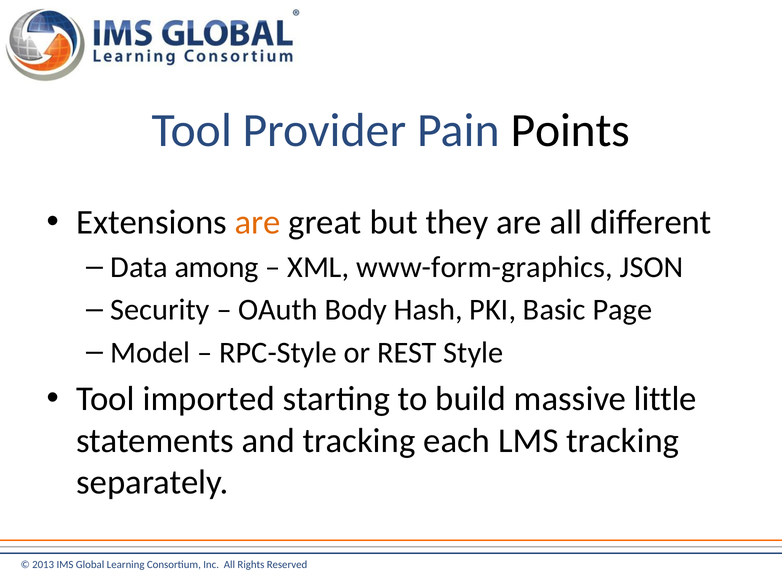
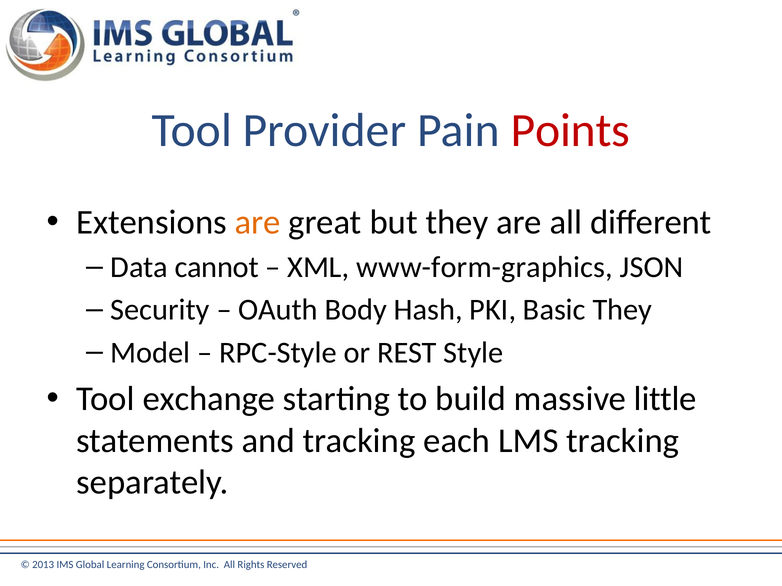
Points colour: black -> red (570, 130)
among: among -> cannot (217, 268)
Basic Page: Page -> They (622, 310)
imported: imported -> exchange (209, 399)
